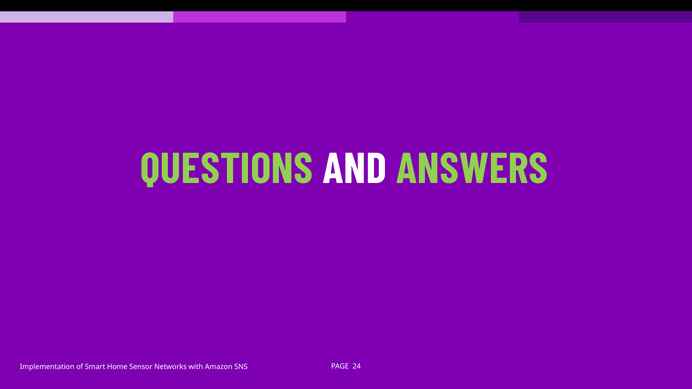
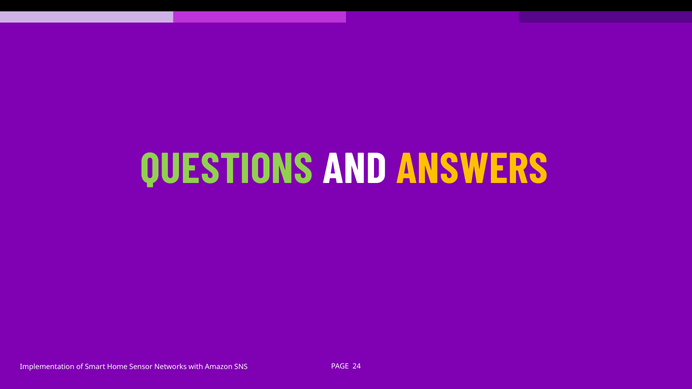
ANSWERS colour: light green -> yellow (472, 169)
